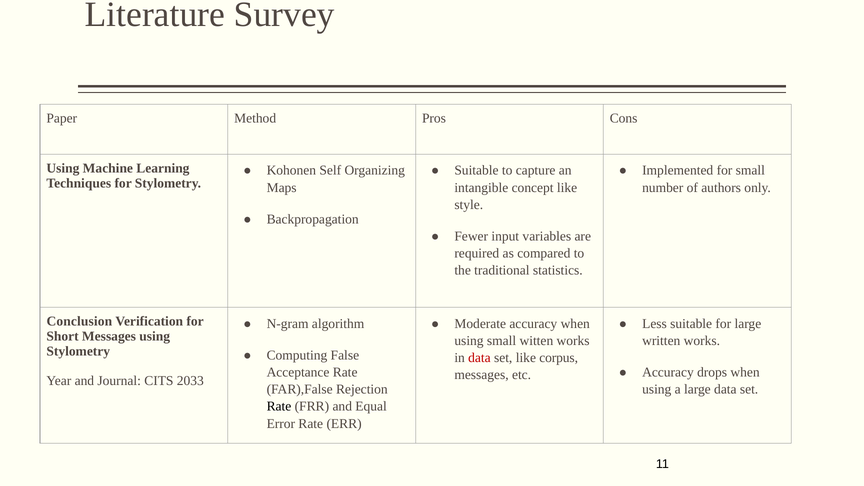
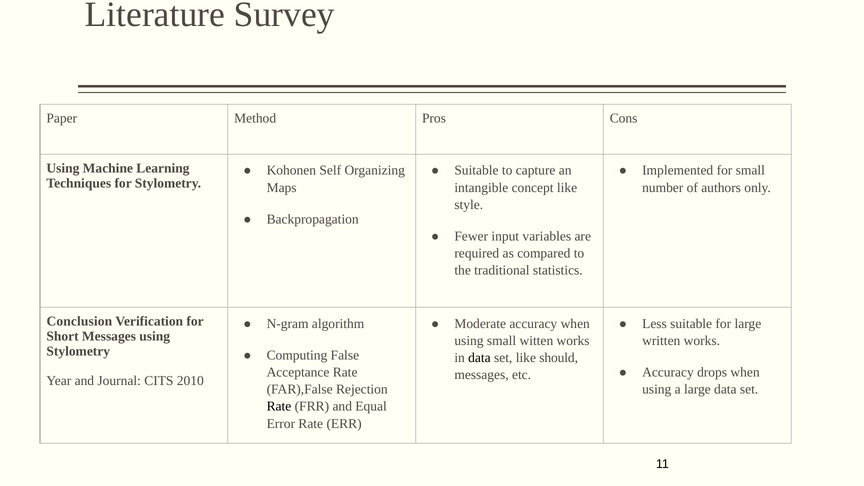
data colour: red -> black (479, 358)
corpus: corpus -> should (559, 358)
2033: 2033 -> 2010 (190, 381)
